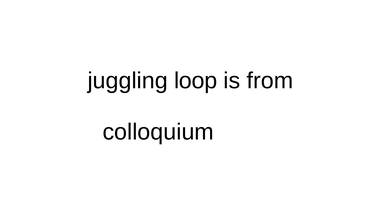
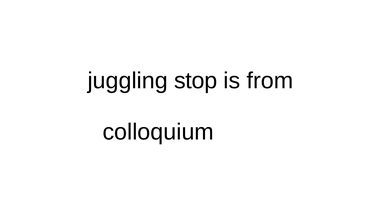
loop: loop -> stop (196, 81)
